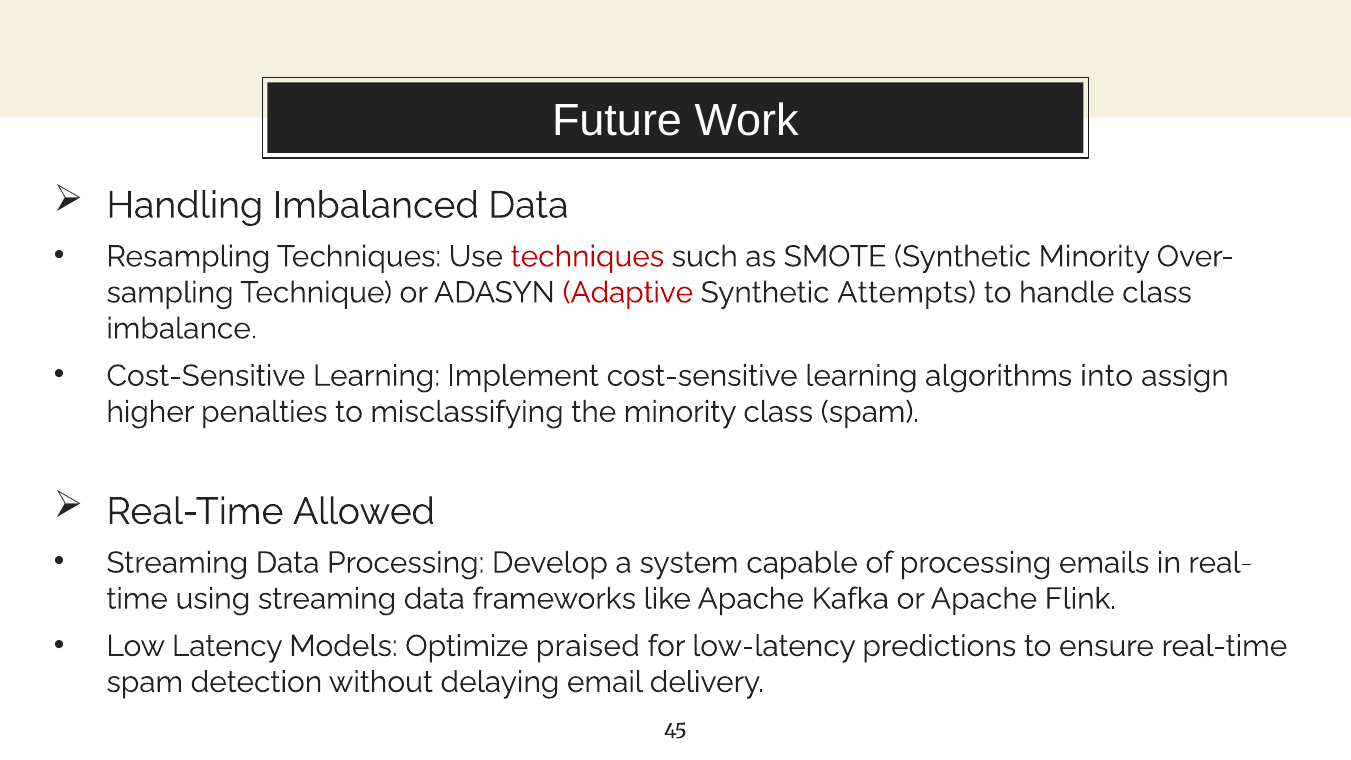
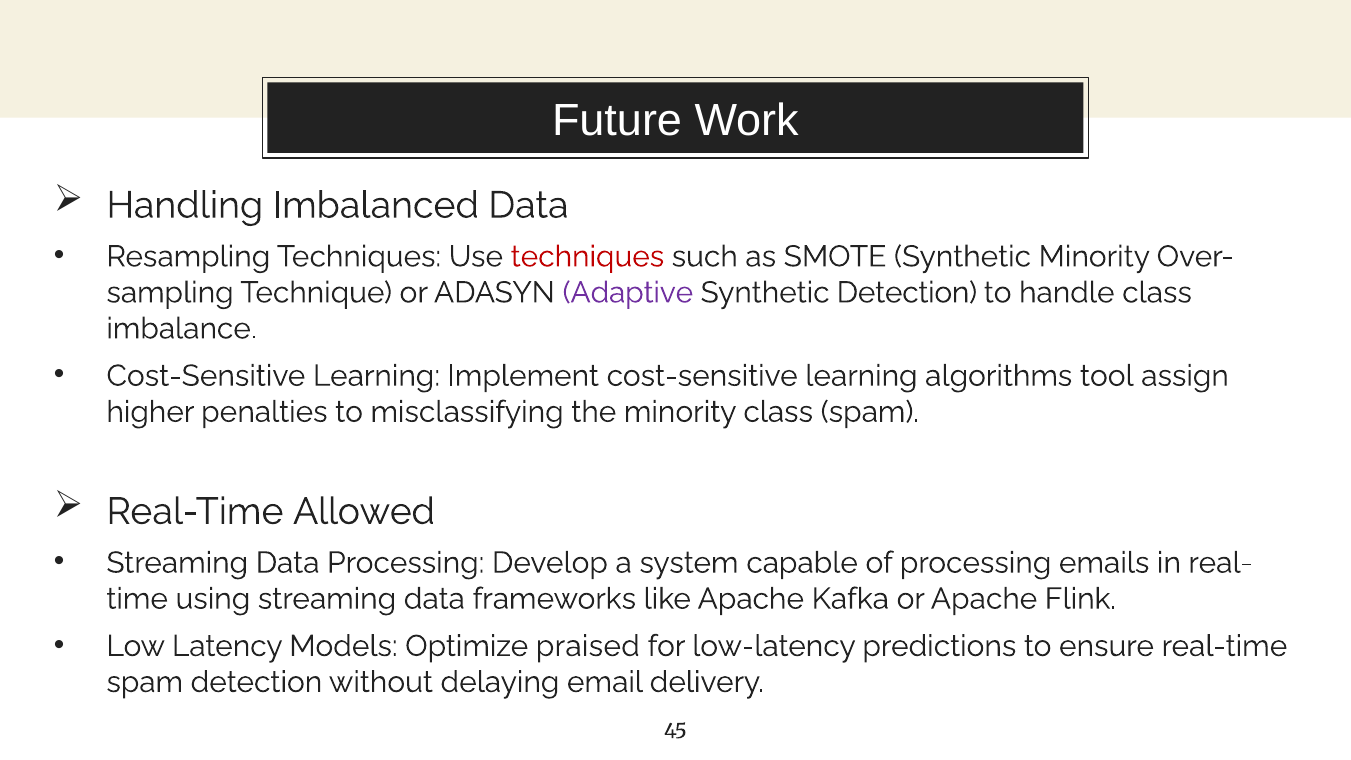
Adaptive colour: red -> purple (628, 293)
Synthetic Attempts: Attempts -> Detection (907, 293)
into: into -> tool (1107, 376)
